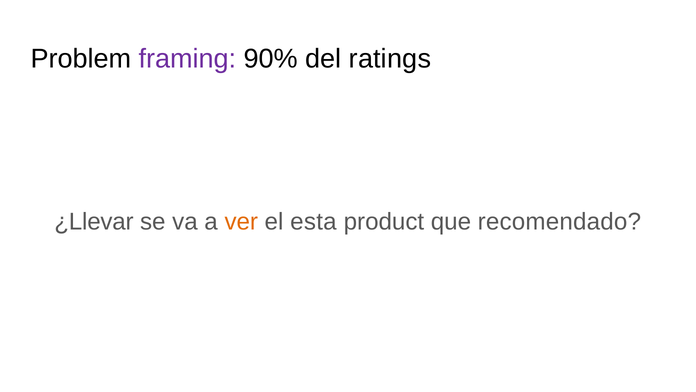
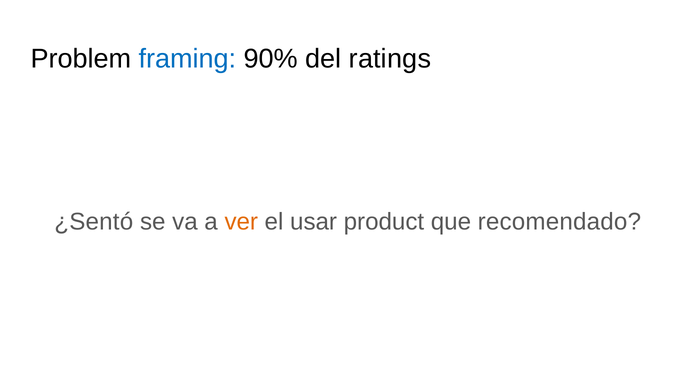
framing colour: purple -> blue (188, 59)
¿Llevar: ¿Llevar -> ¿Sentó (94, 222)
esta: esta -> usar (314, 222)
